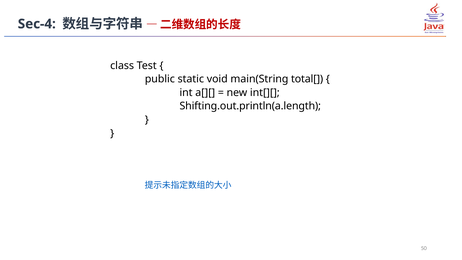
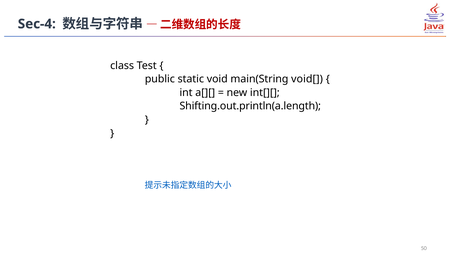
total[: total[ -> void[ (307, 79)
